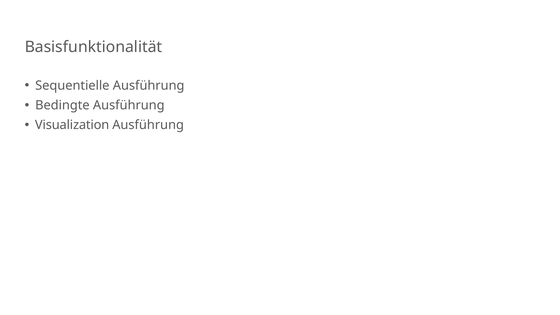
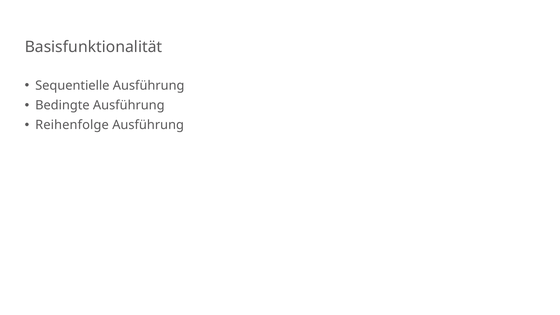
Visualization: Visualization -> Reihenfolge (72, 125)
